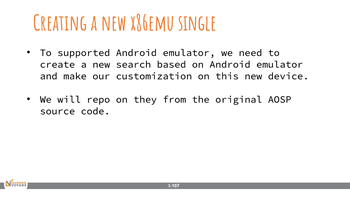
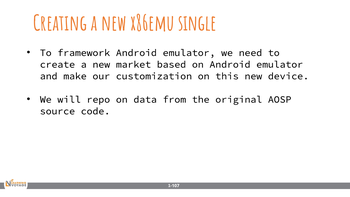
supported: supported -> framework (84, 53)
search: search -> market (133, 64)
they: they -> data (145, 99)
